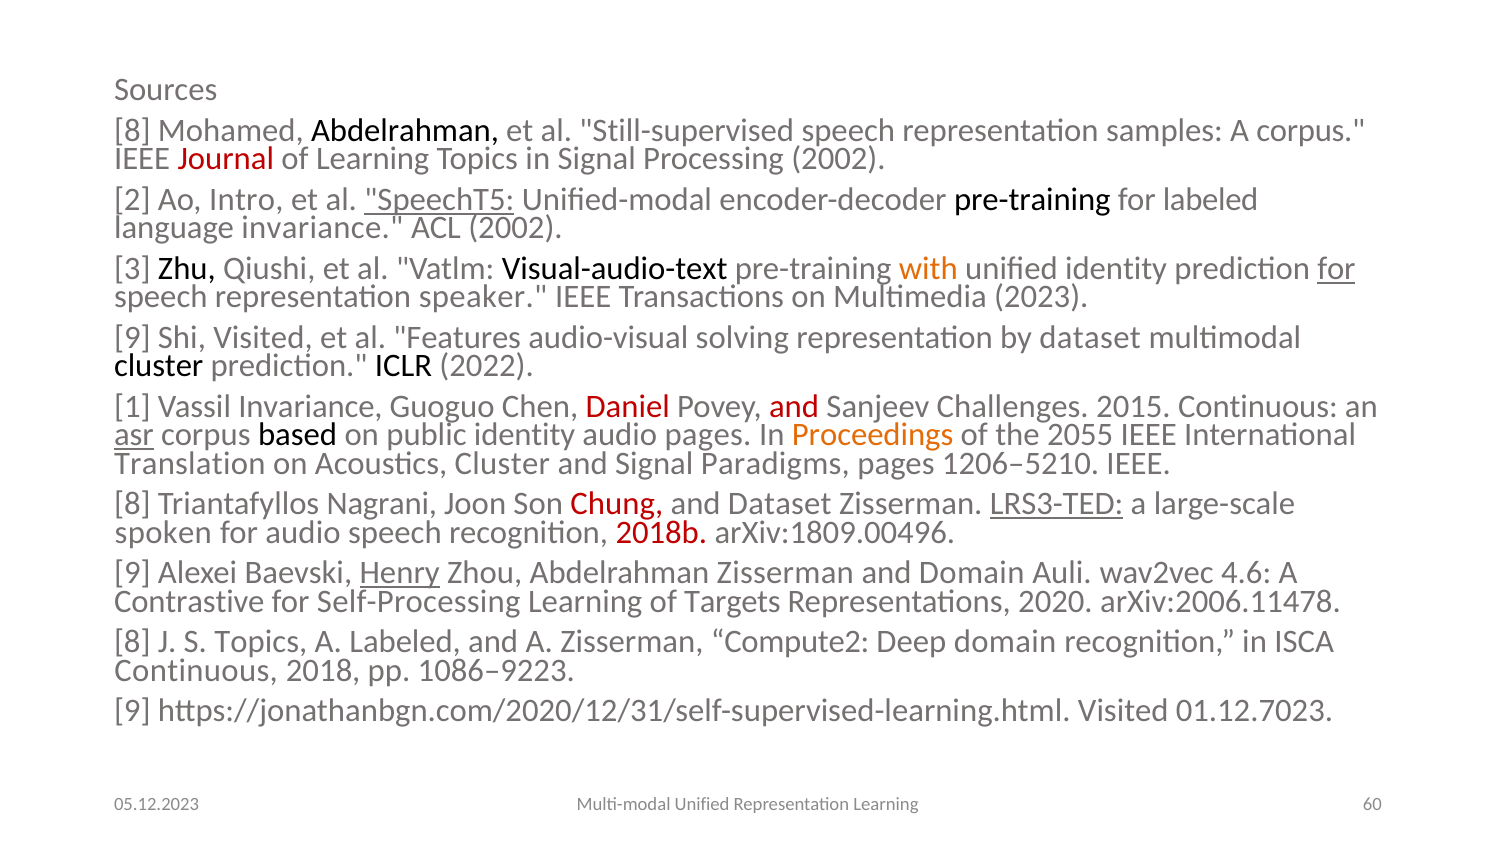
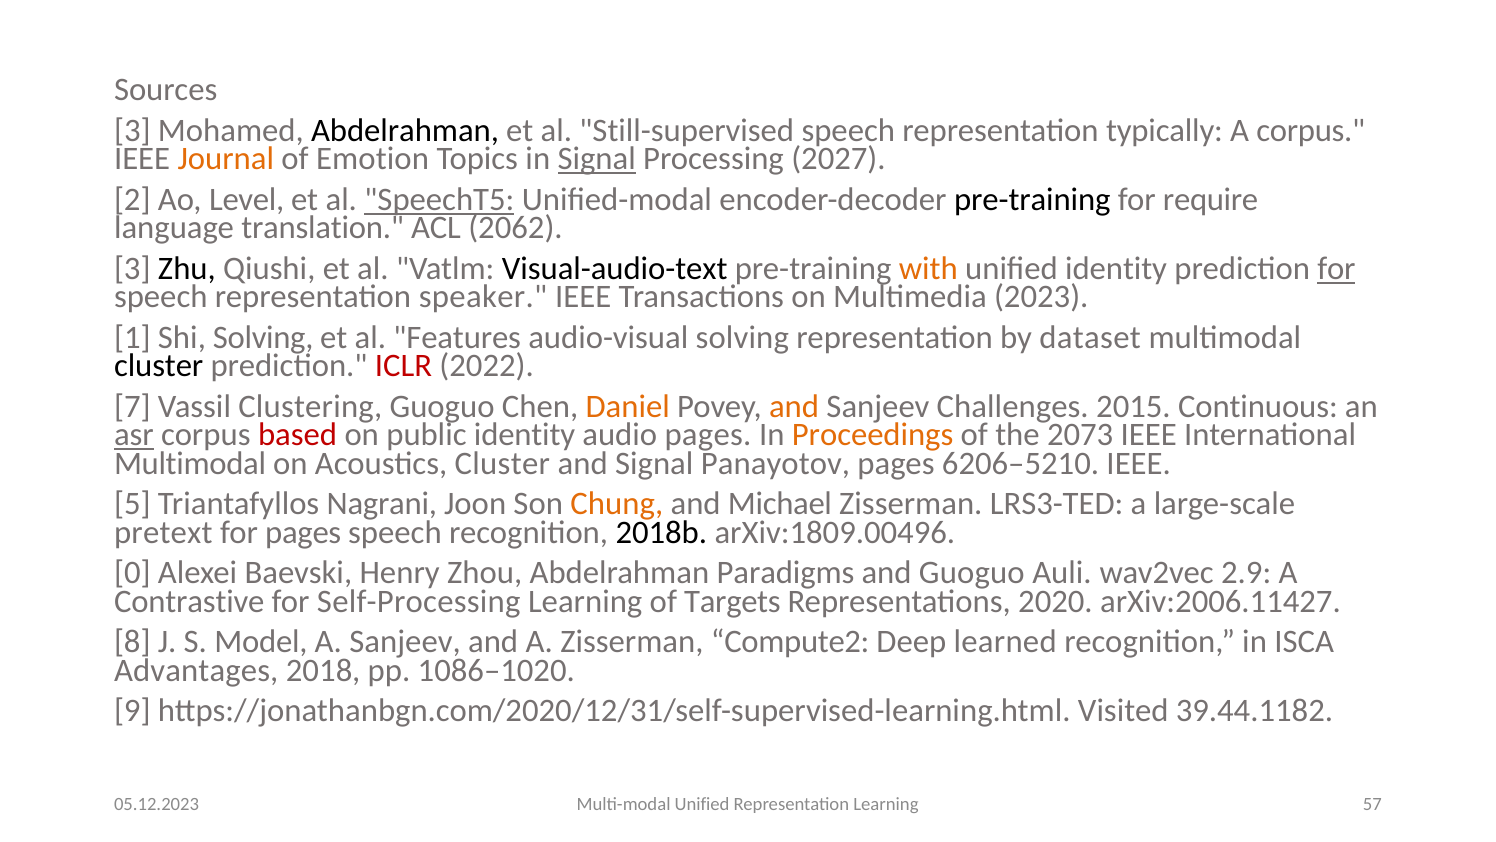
8: 8 -> 3 (132, 131)
samples: samples -> typically (1164, 131)
Journal colour: red -> orange (226, 159)
of Learning: Learning -> Emotion (373, 159)
Signal underline: none -> present (597, 159)
Processing 2002: 2002 -> 2027 (838, 159)
Intro: Intro -> Level (247, 200)
for labeled: labeled -> require (1211, 200)
language invariance: invariance -> translation (323, 228)
ACL 2002: 2002 -> 2062 (515, 228)
9: 9 -> 1 (132, 338)
Shi Visited: Visited -> Solving (263, 338)
ICLR colour: black -> red (404, 366)
1: 1 -> 7 (132, 406)
Vassil Invariance: Invariance -> Clustering (310, 406)
Daniel colour: red -> orange (628, 406)
and colour: red -> orange (794, 406)
based colour: black -> red (298, 435)
2055: 2055 -> 2073 (1080, 435)
Translation: Translation -> Multimodal (190, 463)
Paradigms: Paradigms -> Panayotov (775, 463)
1206–5210: 1206–5210 -> 6206–5210 (1021, 463)
8: 8 -> 5 (132, 504)
Chung colour: red -> orange (617, 504)
and Dataset: Dataset -> Michael (780, 504)
LRS3-TED underline: present -> none (1057, 504)
spoken: spoken -> pretext (163, 532)
for audio: audio -> pages (303, 532)
2018b colour: red -> black (661, 532)
9: 9 -> 0 (132, 573)
Henry underline: present -> none (400, 573)
Abdelrahman Zisserman: Zisserman -> Paradigms (786, 573)
and Domain: Domain -> Guoguo (972, 573)
4.6: 4.6 -> 2.9 (1246, 573)
arXiv:2006.11478: arXiv:2006.11478 -> arXiv:2006.11427 (1220, 601)
S Topics: Topics -> Model (261, 642)
A Labeled: Labeled -> Sanjeev (405, 642)
Deep domain: domain -> learned (1005, 642)
Continuous: Continuous -> Advantages (196, 670)
1086–9223: 1086–9223 -> 1086–1020 (496, 670)
01.12.7023: 01.12.7023 -> 39.44.1182 (1254, 711)
60: 60 -> 57 (1372, 803)
